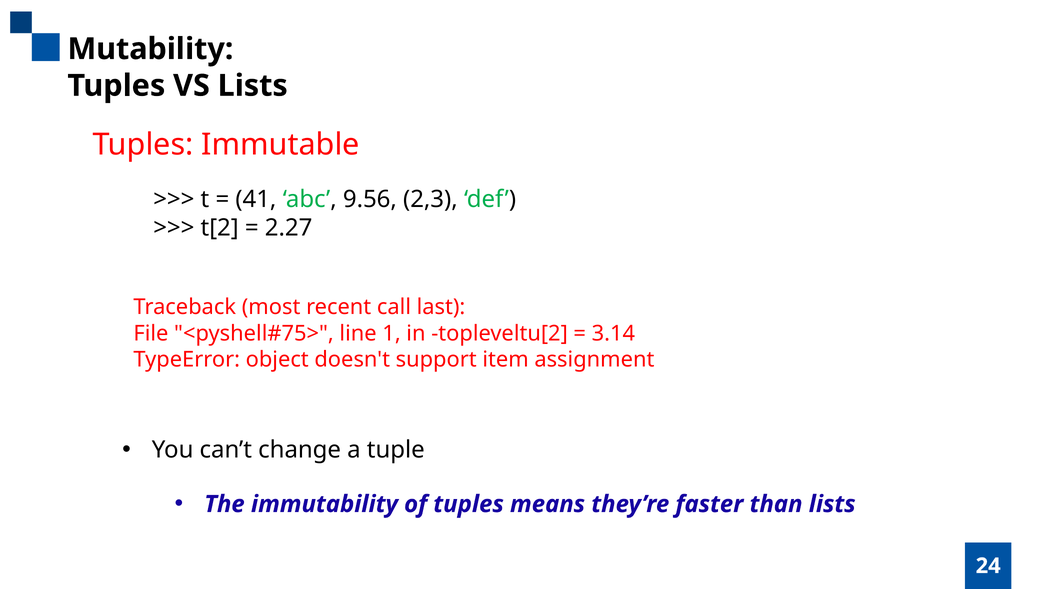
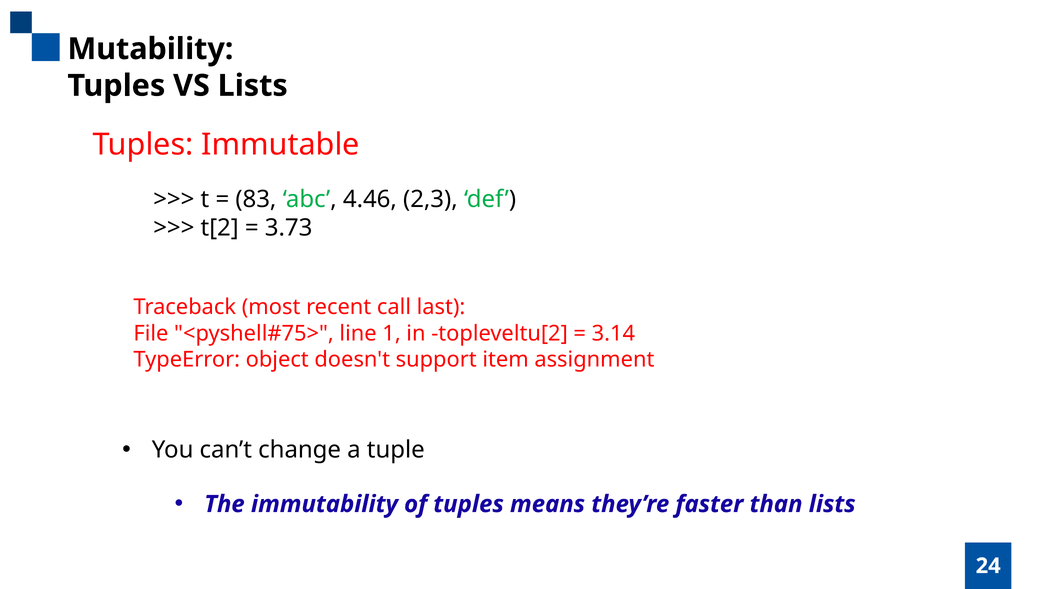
41: 41 -> 83 (256, 199)
9.56: 9.56 -> 4.46 (370, 199)
2.27: 2.27 -> 3.73 (289, 228)
